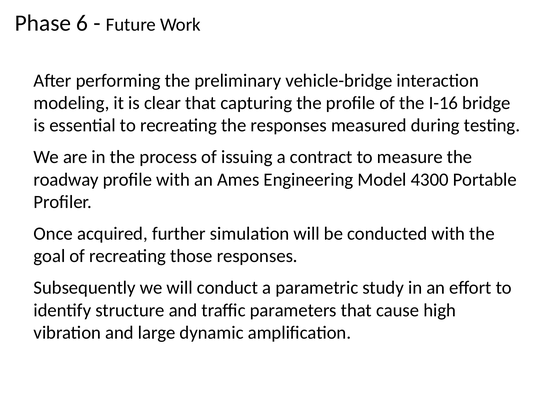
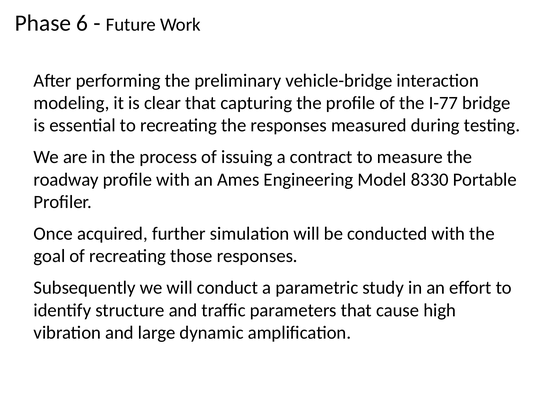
I-16: I-16 -> I-77 (443, 103)
4300: 4300 -> 8330 (430, 180)
